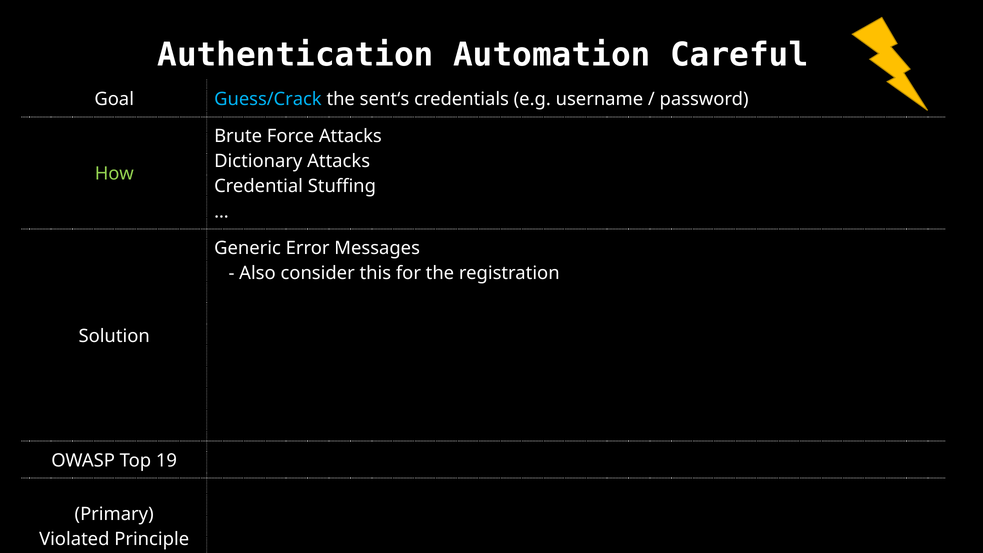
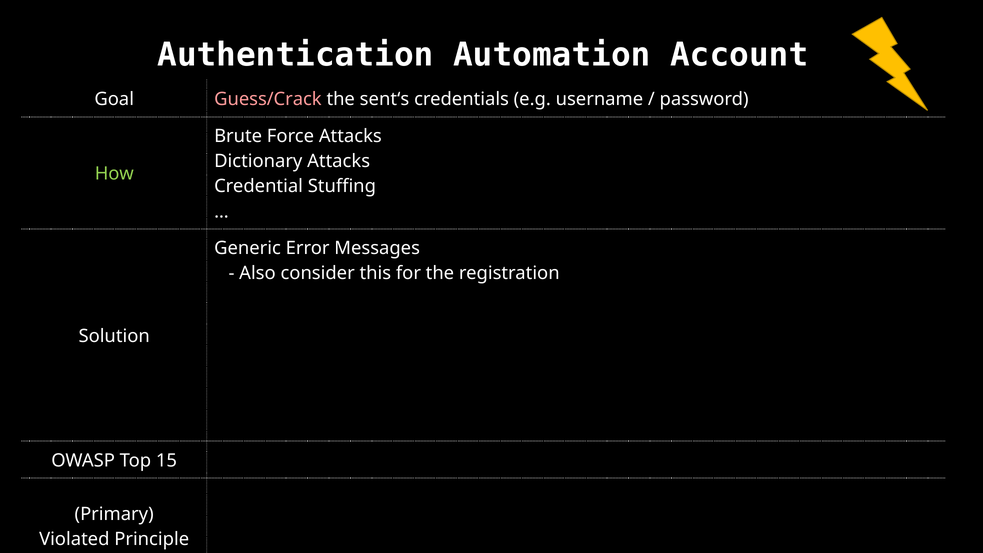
Careful: Careful -> Account (739, 55)
Guess/Crack colour: light blue -> pink (268, 99)
19: 19 -> 15 (166, 460)
